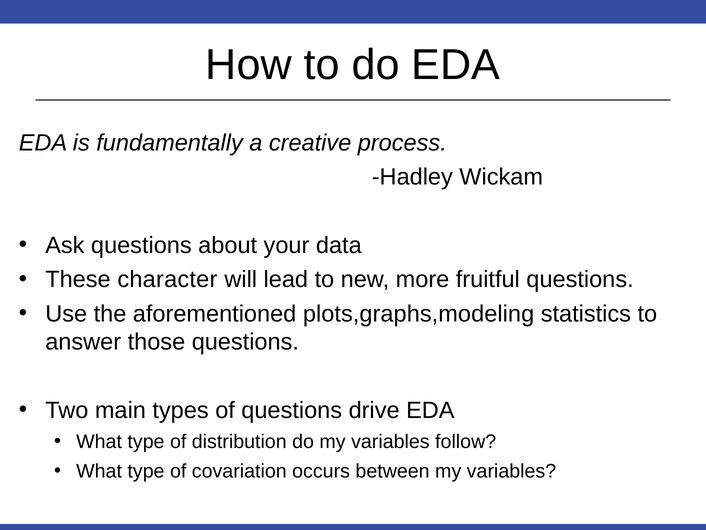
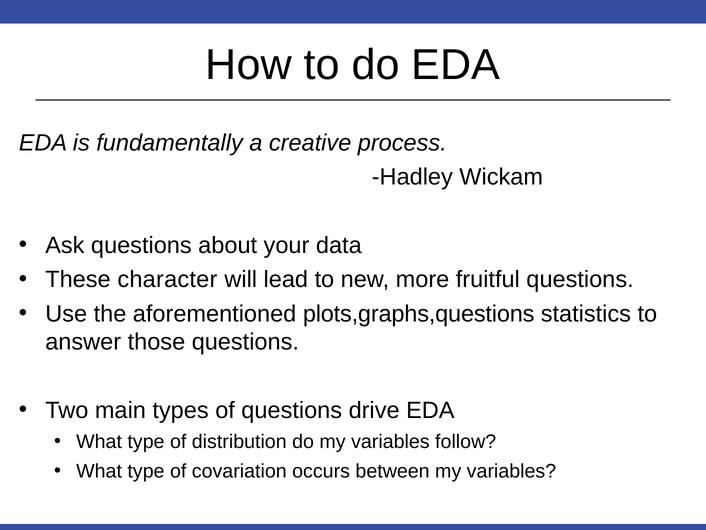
plots,graphs,modeling: plots,graphs,modeling -> plots,graphs,questions (419, 314)
